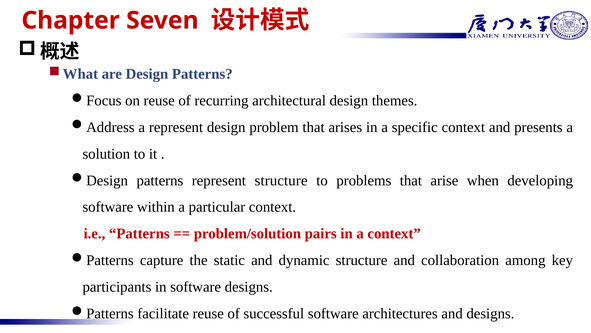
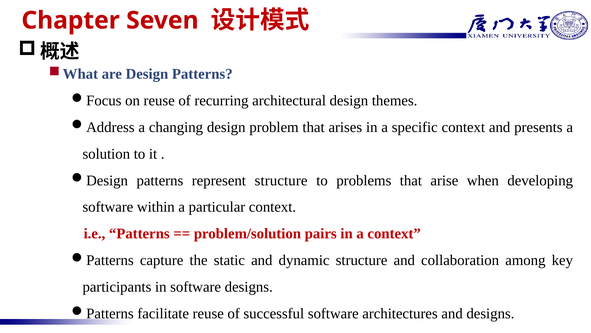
a represent: represent -> changing (176, 127)
